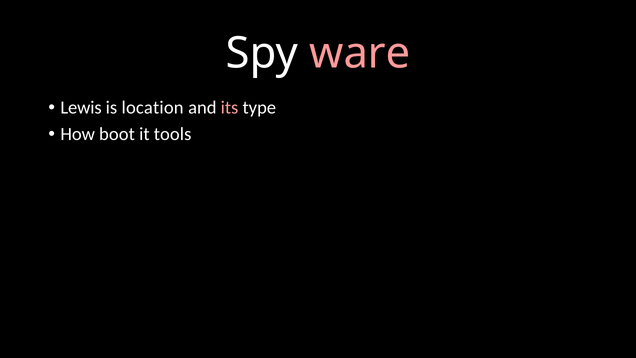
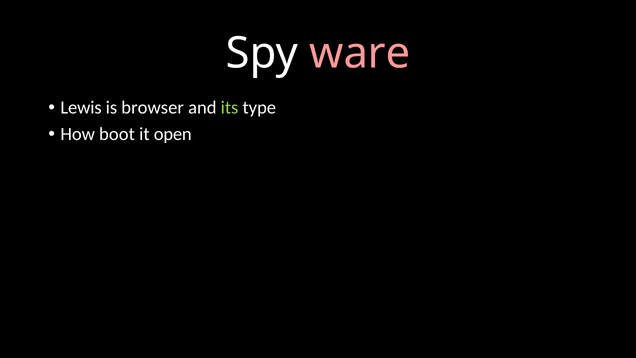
location: location -> browser (153, 108)
its colour: pink -> light green (230, 108)
tools: tools -> open (173, 134)
